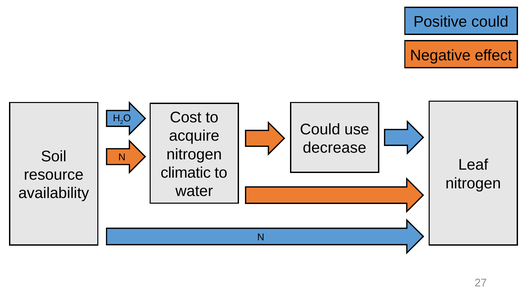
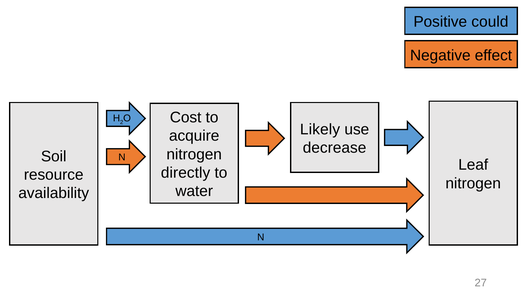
Could: Could -> Likely (320, 129)
climatic: climatic -> directly (186, 173)
